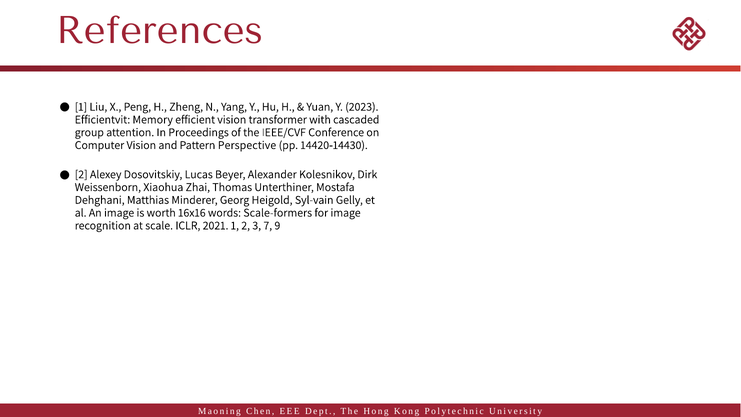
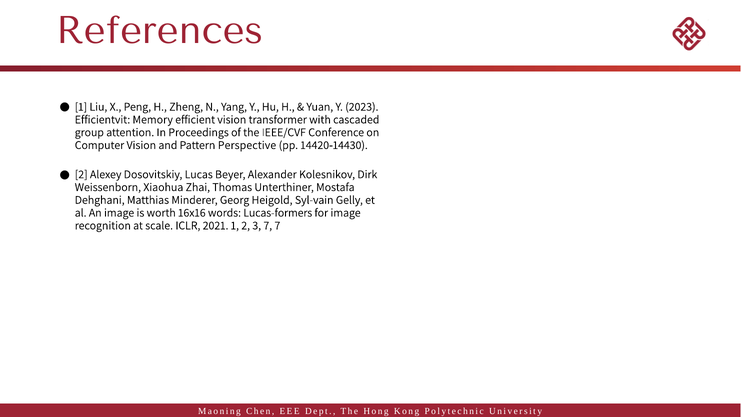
Scale-formers: Scale-formers -> Lucas-formers (278, 213)
7 9: 9 -> 7 (277, 225)
